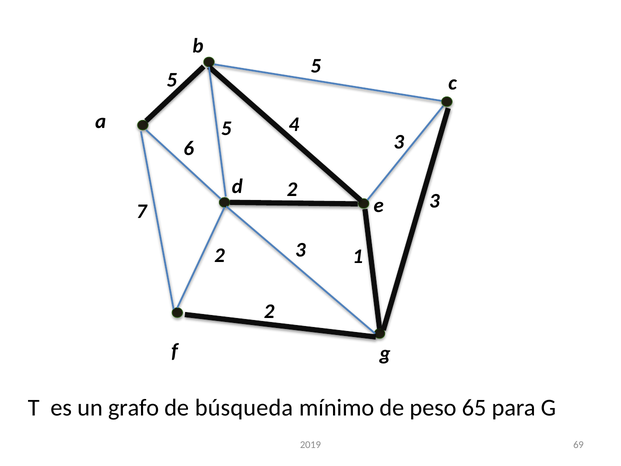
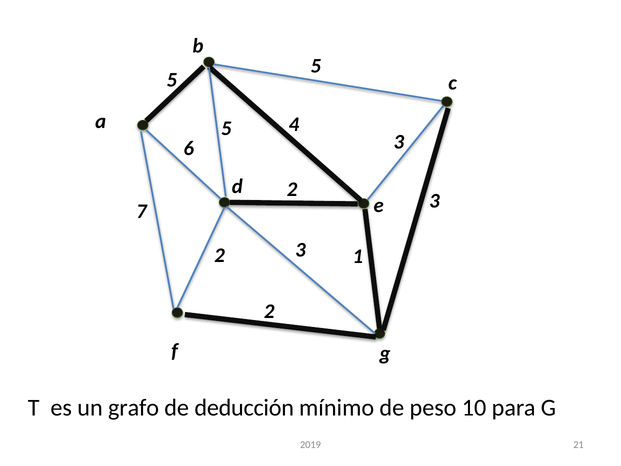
búsqueda: búsqueda -> deducción (244, 408)
65: 65 -> 10 (474, 408)
69: 69 -> 21 (578, 445)
